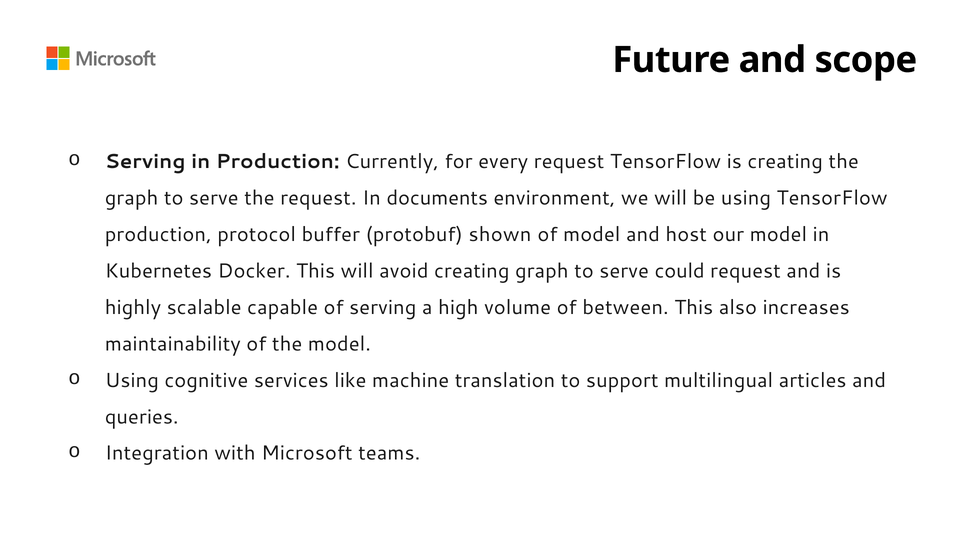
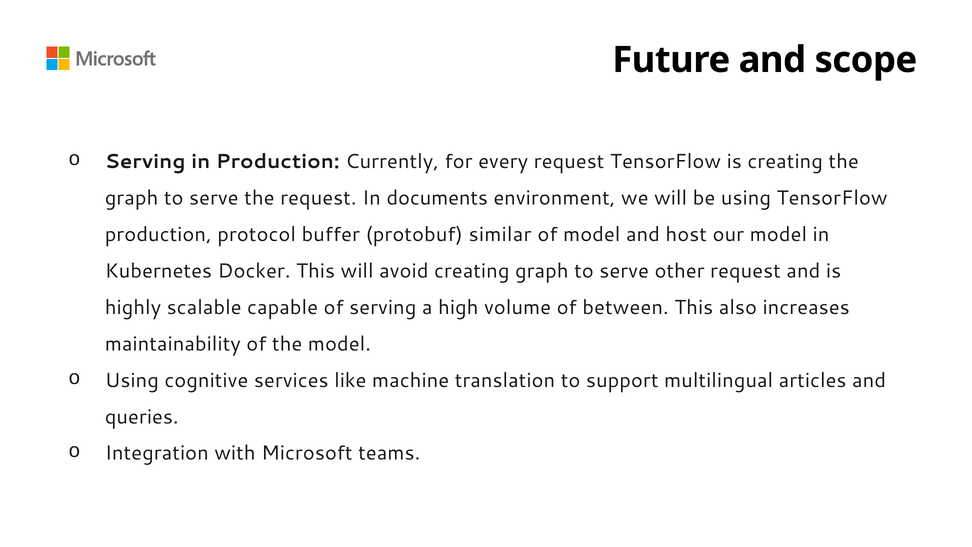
shown: shown -> similar (500, 234)
could: could -> other (680, 271)
